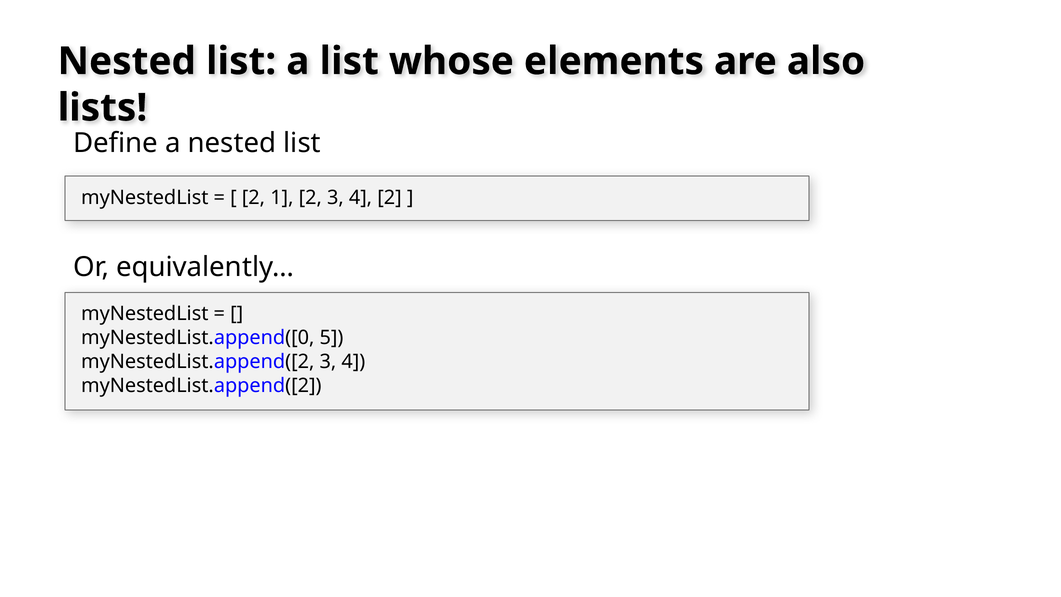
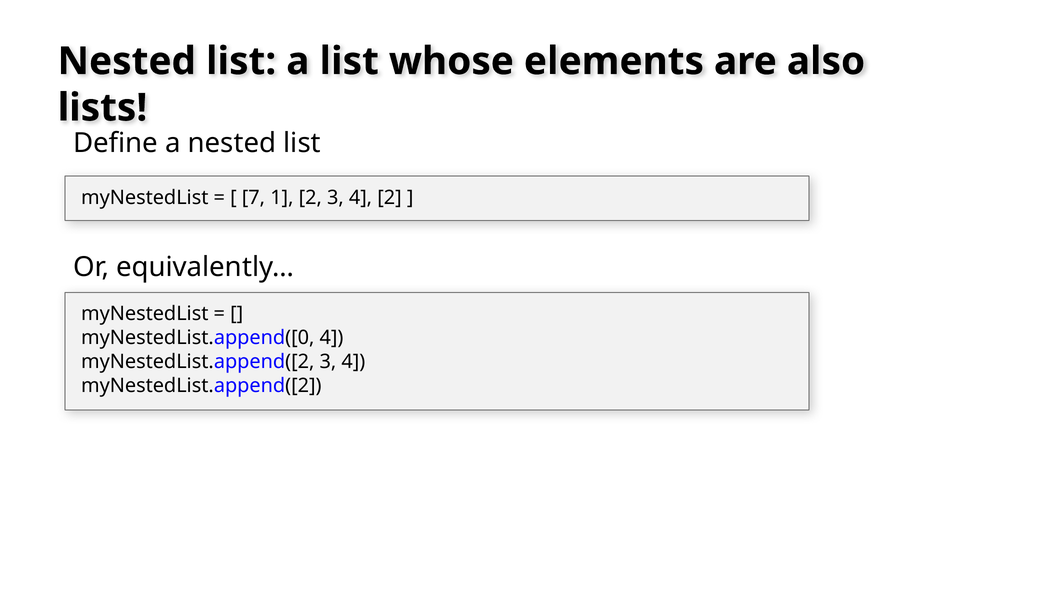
2: 2 -> 7 (253, 197)
myNestedList.append([0 5: 5 -> 4 (331, 338)
